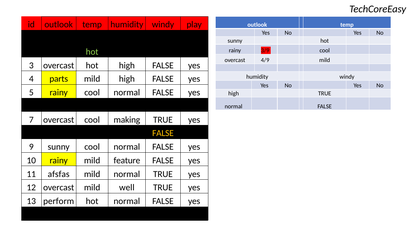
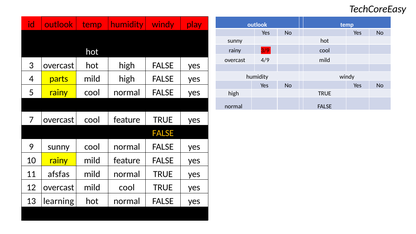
hot colour: light green -> white (92, 52)
cool making: making -> feature (127, 120)
mild well: well -> cool (127, 188)
perform: perform -> learning (59, 201)
